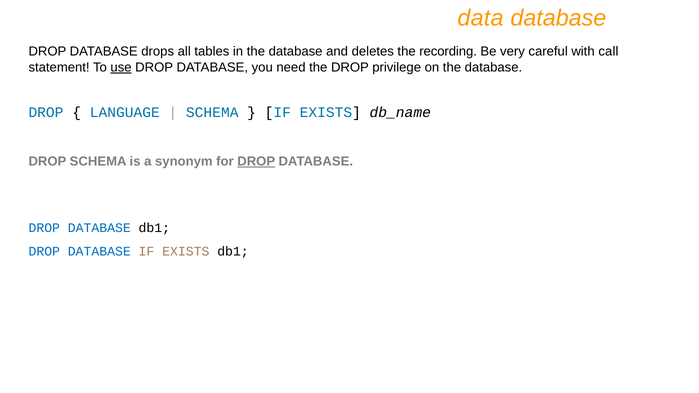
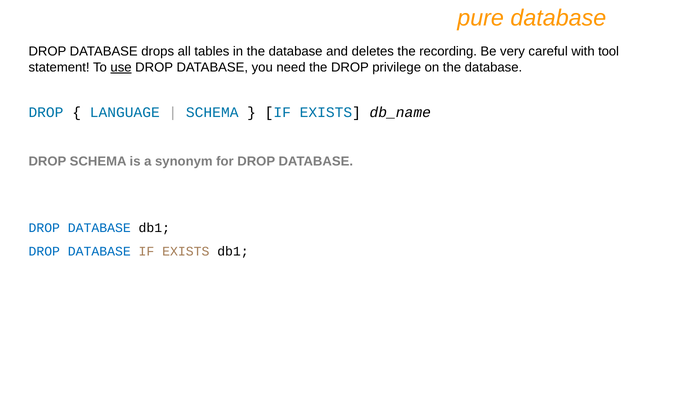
data: data -> pure (481, 18)
call: call -> tool (609, 52)
DROP underline: present -> none (256, 161)
